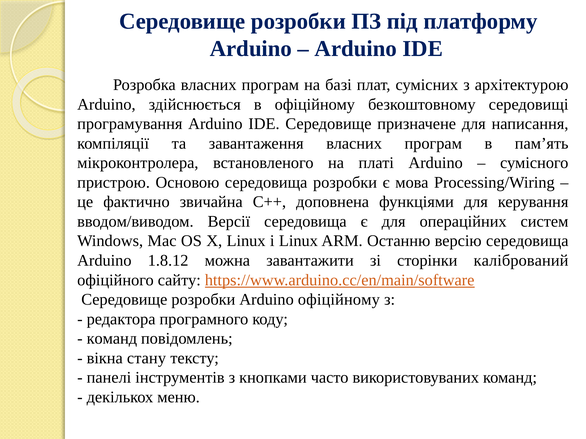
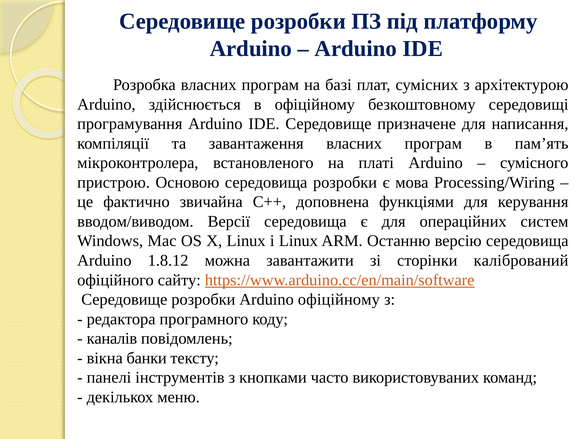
команд: команд -> каналів (112, 339)
стану: стану -> банки (147, 358)
